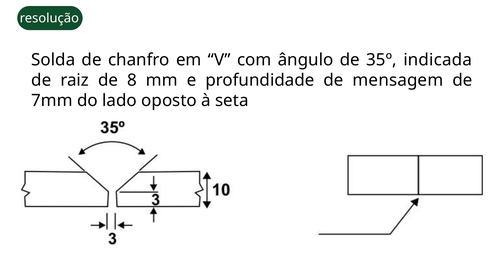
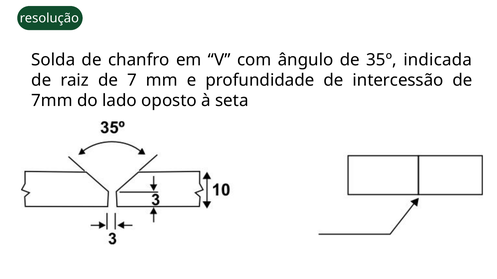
8: 8 -> 7 (132, 80)
mensagem: mensagem -> intercessão (398, 80)
